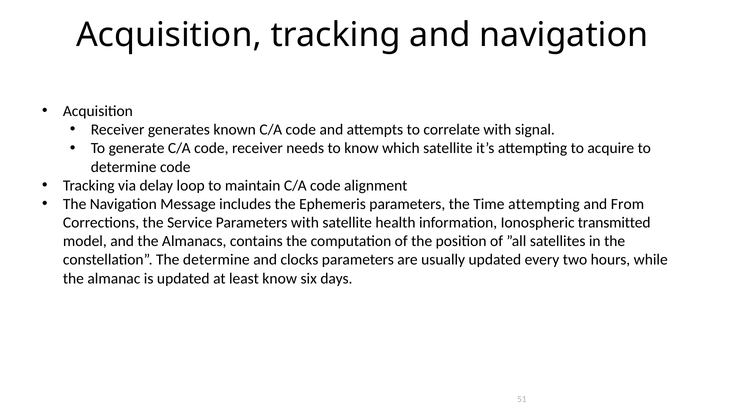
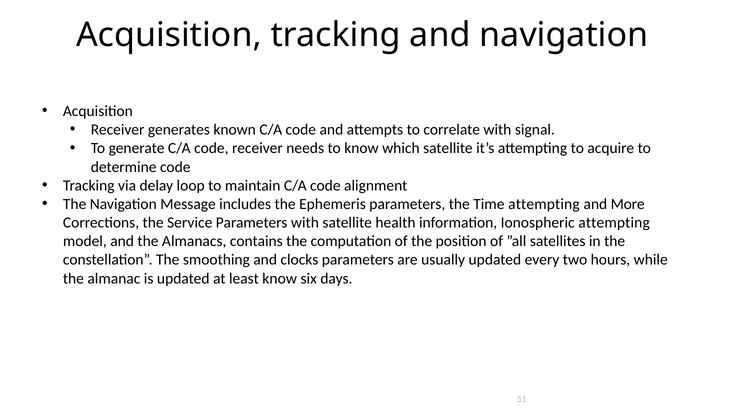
From: From -> More (628, 204)
Ionospheric transmitted: transmitted -> attempting (614, 223)
The determine: determine -> smoothing (216, 260)
